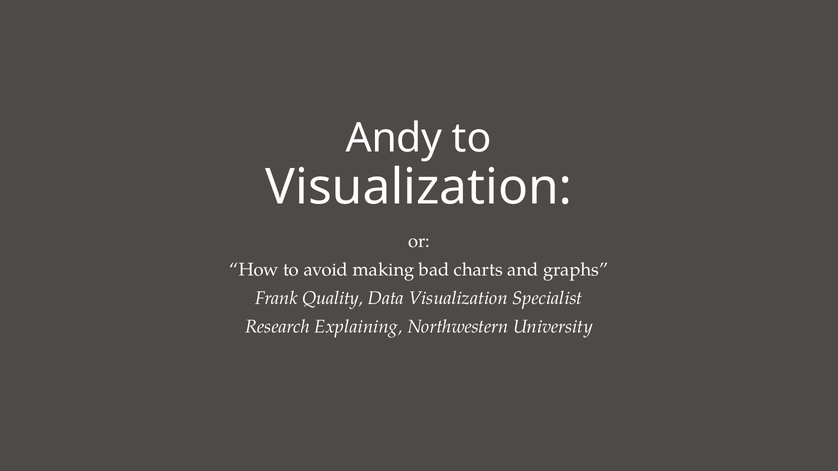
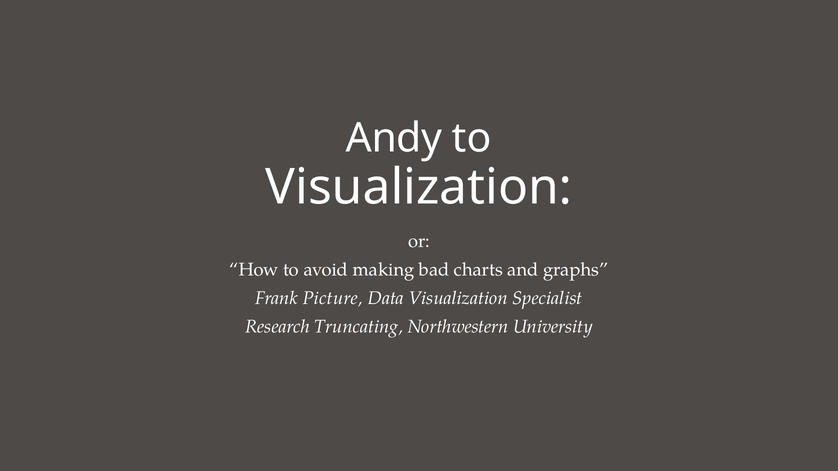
Quality: Quality -> Picture (333, 298)
Explaining: Explaining -> Truncating (359, 327)
